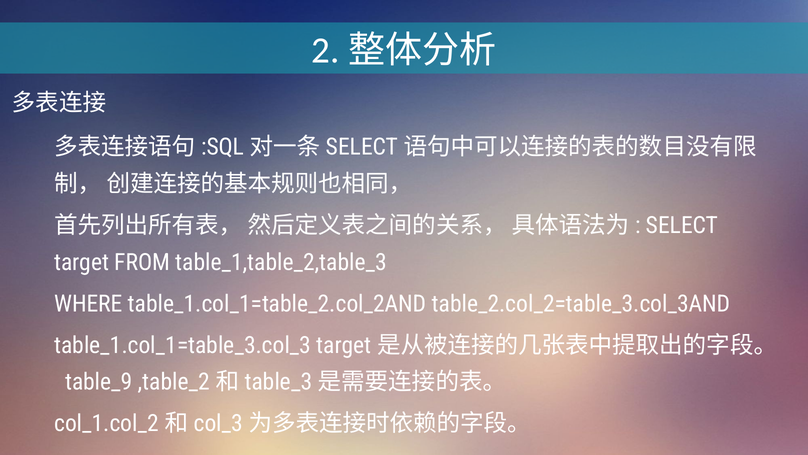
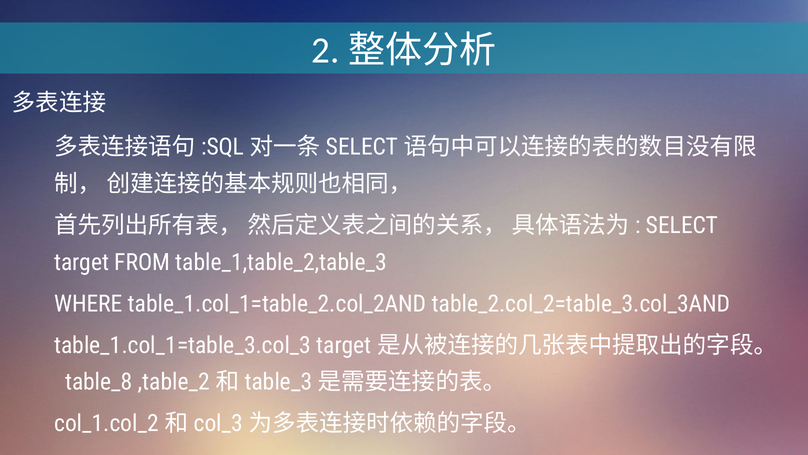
table_9: table_9 -> table_8 (99, 382)
